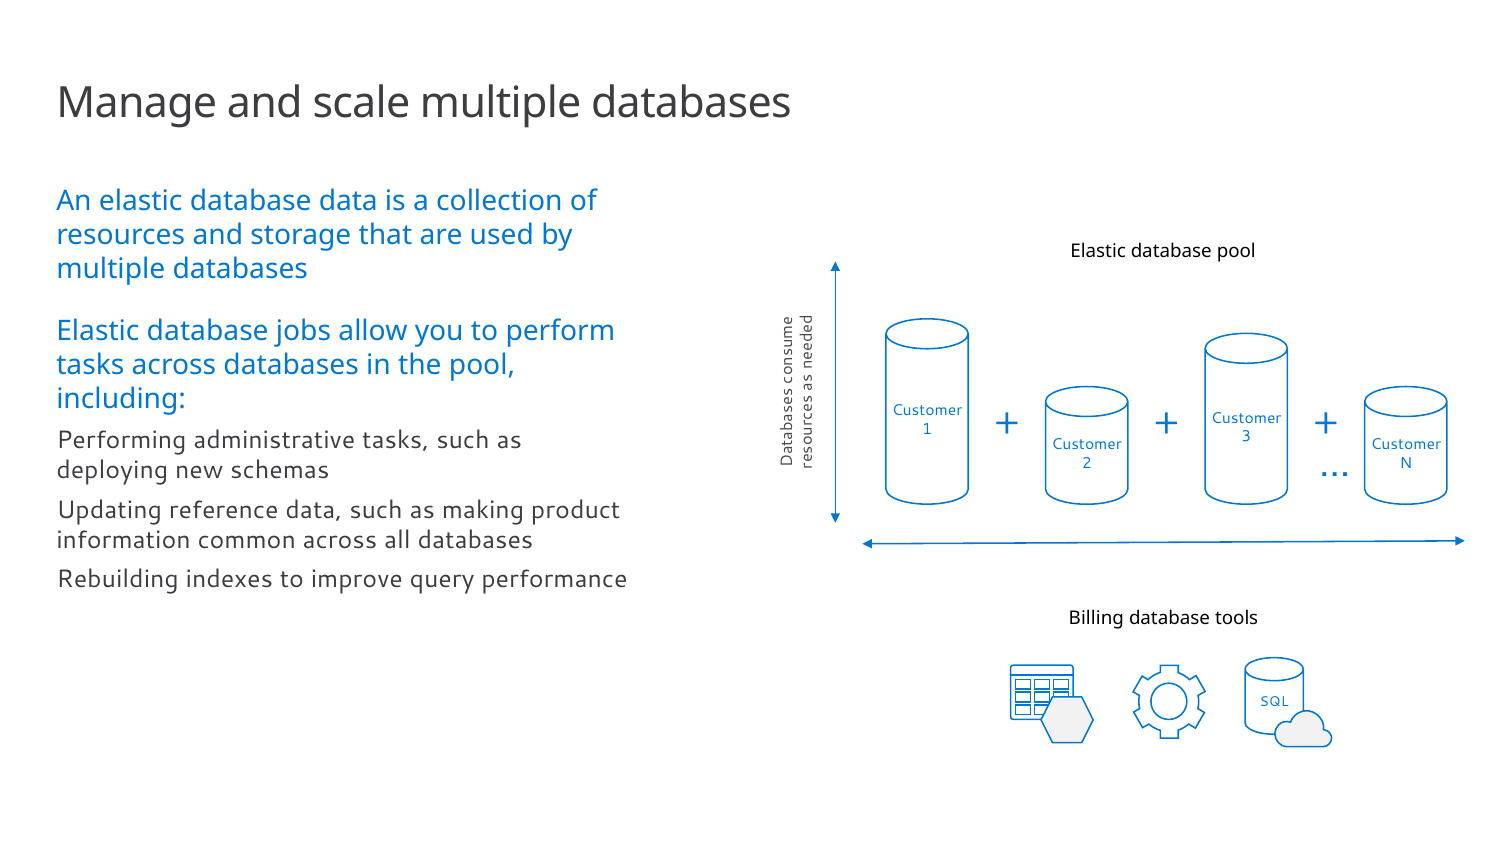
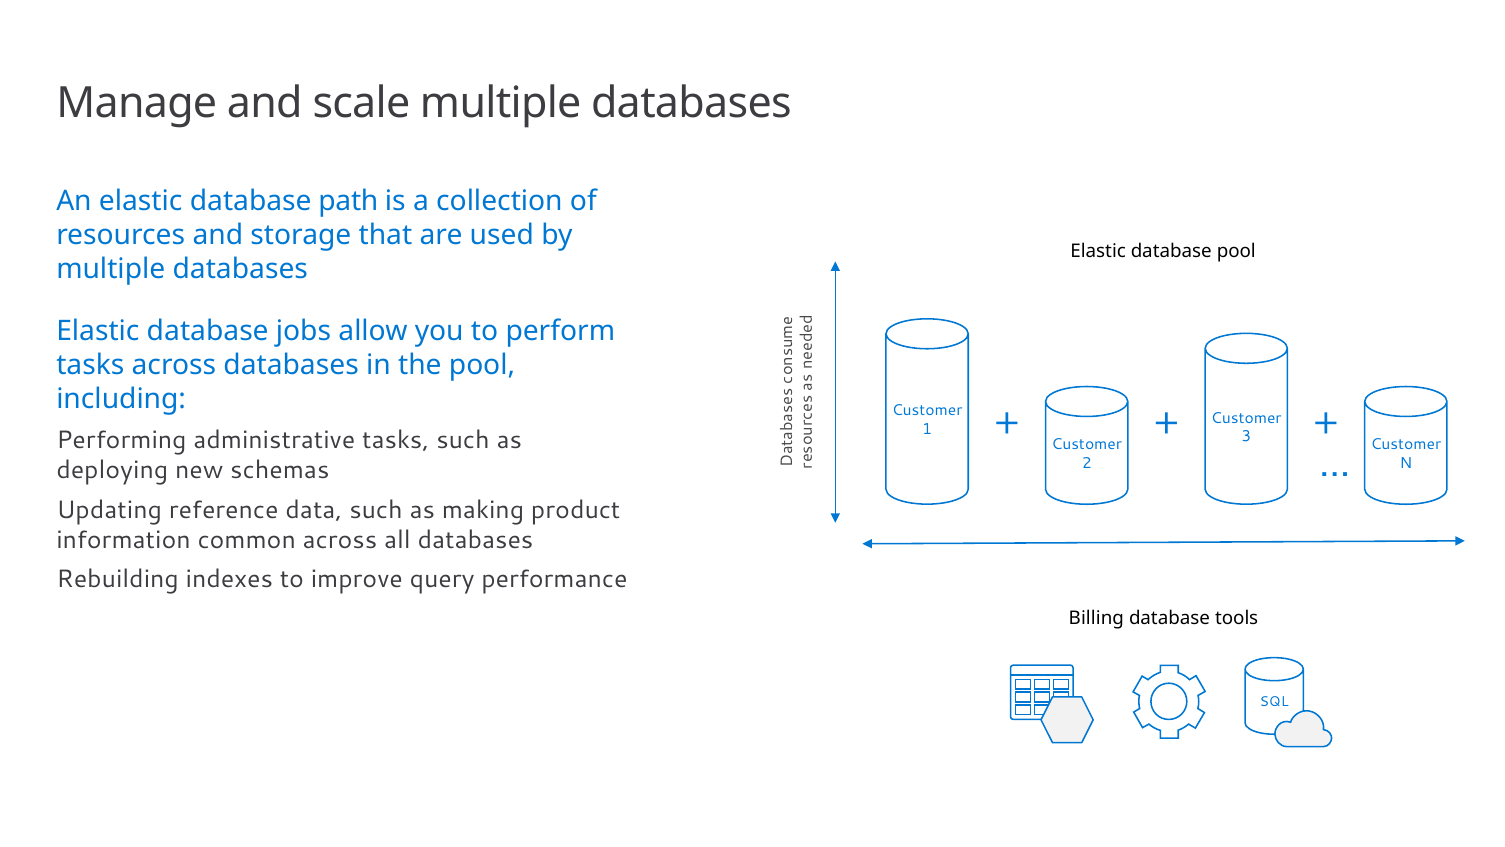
database data: data -> path (348, 201)
